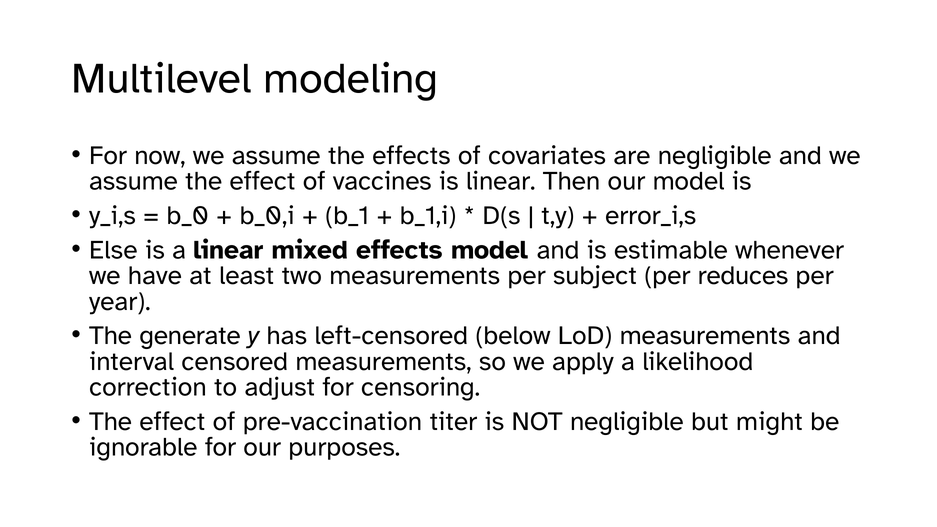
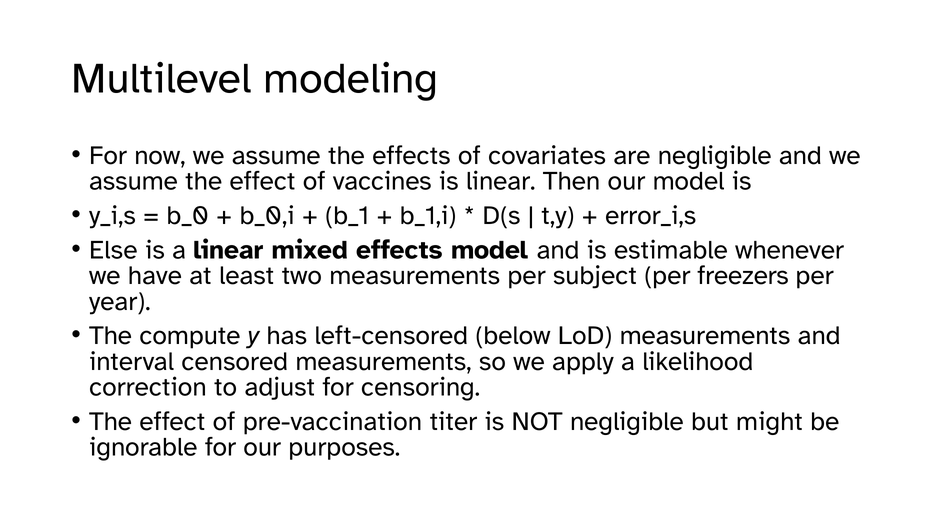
reduces: reduces -> freezers (743, 276)
generate: generate -> compute (190, 336)
